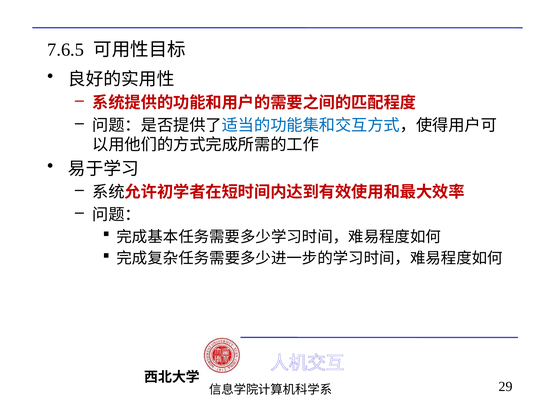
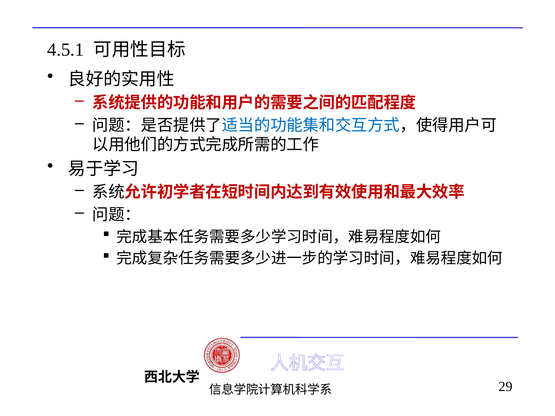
7.6.5: 7.6.5 -> 4.5.1 (66, 50)
